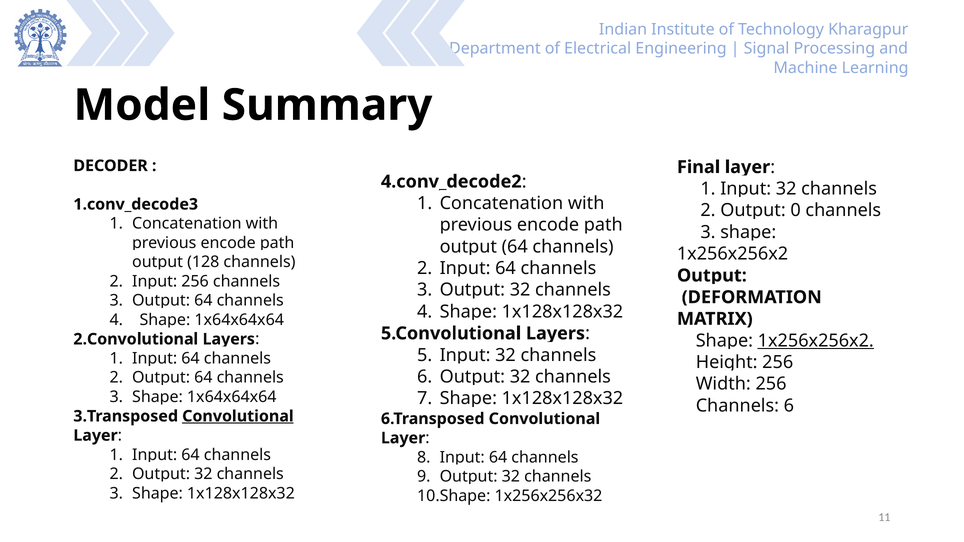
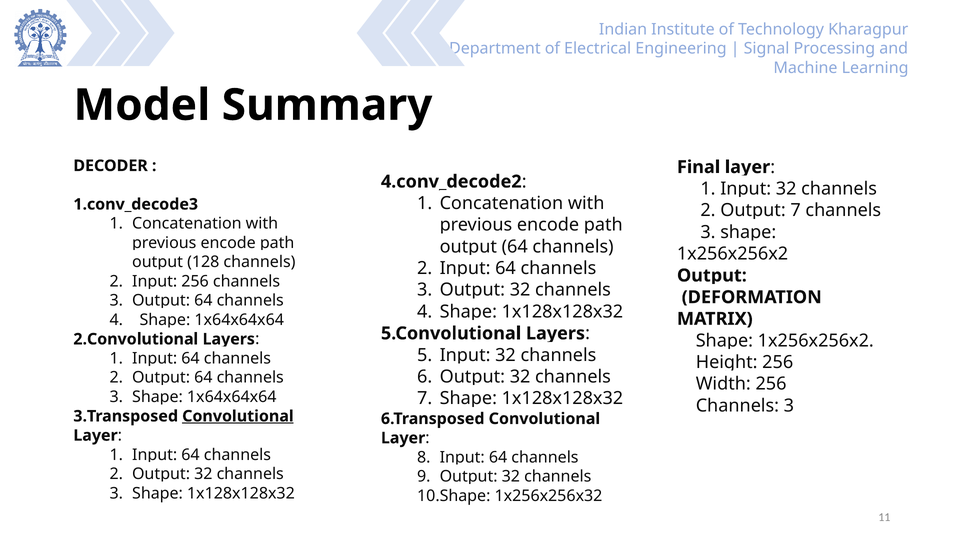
0: 0 -> 7 (796, 211)
1x256x256x2 underline: present -> none (816, 341)
6: 6 -> 3 (789, 406)
